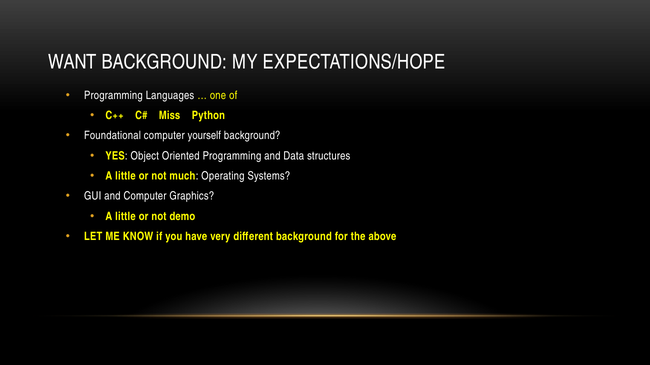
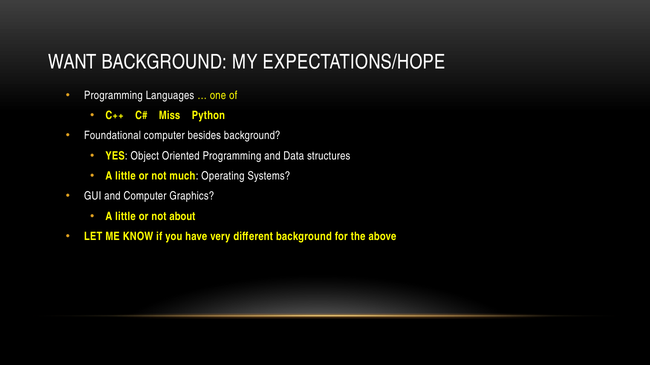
yourself: yourself -> besides (204, 136)
demo: demo -> about (182, 217)
